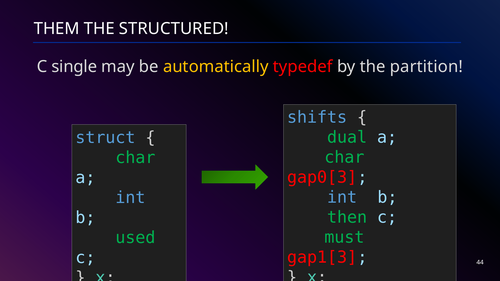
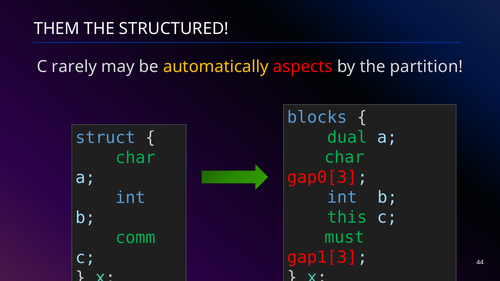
single: single -> rarely (74, 67)
typedef: typedef -> aspects (303, 67)
shifts: shifts -> blocks (317, 118)
then: then -> this (347, 218)
used: used -> comm (136, 238)
